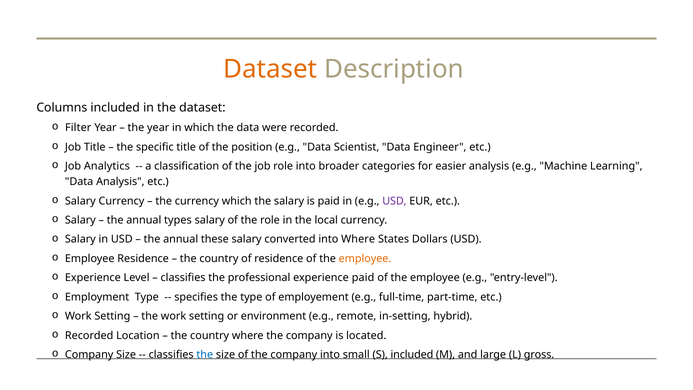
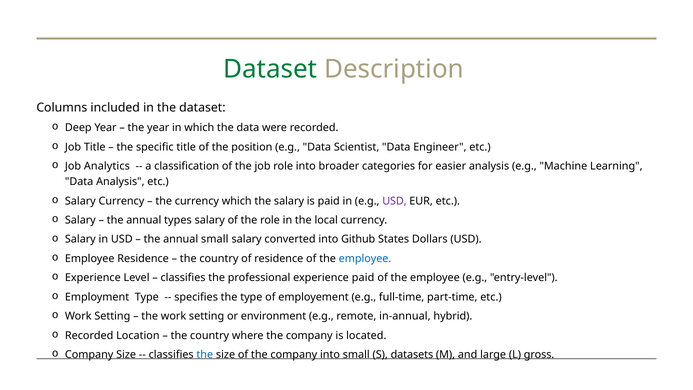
Dataset colour: orange -> green (270, 69)
Filter: Filter -> Deep (78, 128)
annual these: these -> small (215, 239)
into Where: Where -> Github (358, 239)
employee colour: orange -> blue (365, 258)
in-setting: in-setting -> in-annual (405, 316)
S included: included -> datasets (412, 354)
